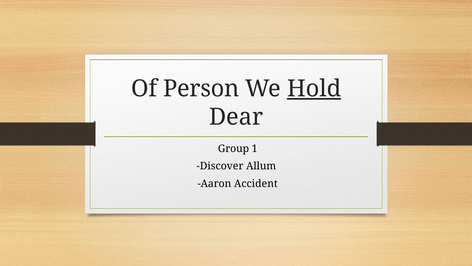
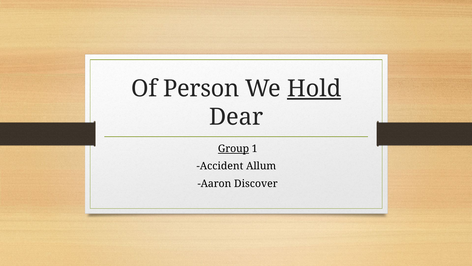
Group underline: none -> present (234, 148)
Discover: Discover -> Accident (220, 166)
Accident: Accident -> Discover (256, 183)
